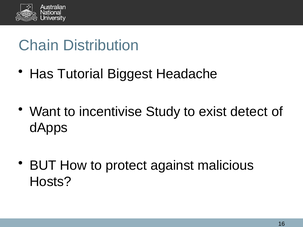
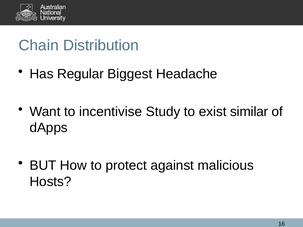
Tutorial: Tutorial -> Regular (80, 74)
detect: detect -> similar (249, 112)
